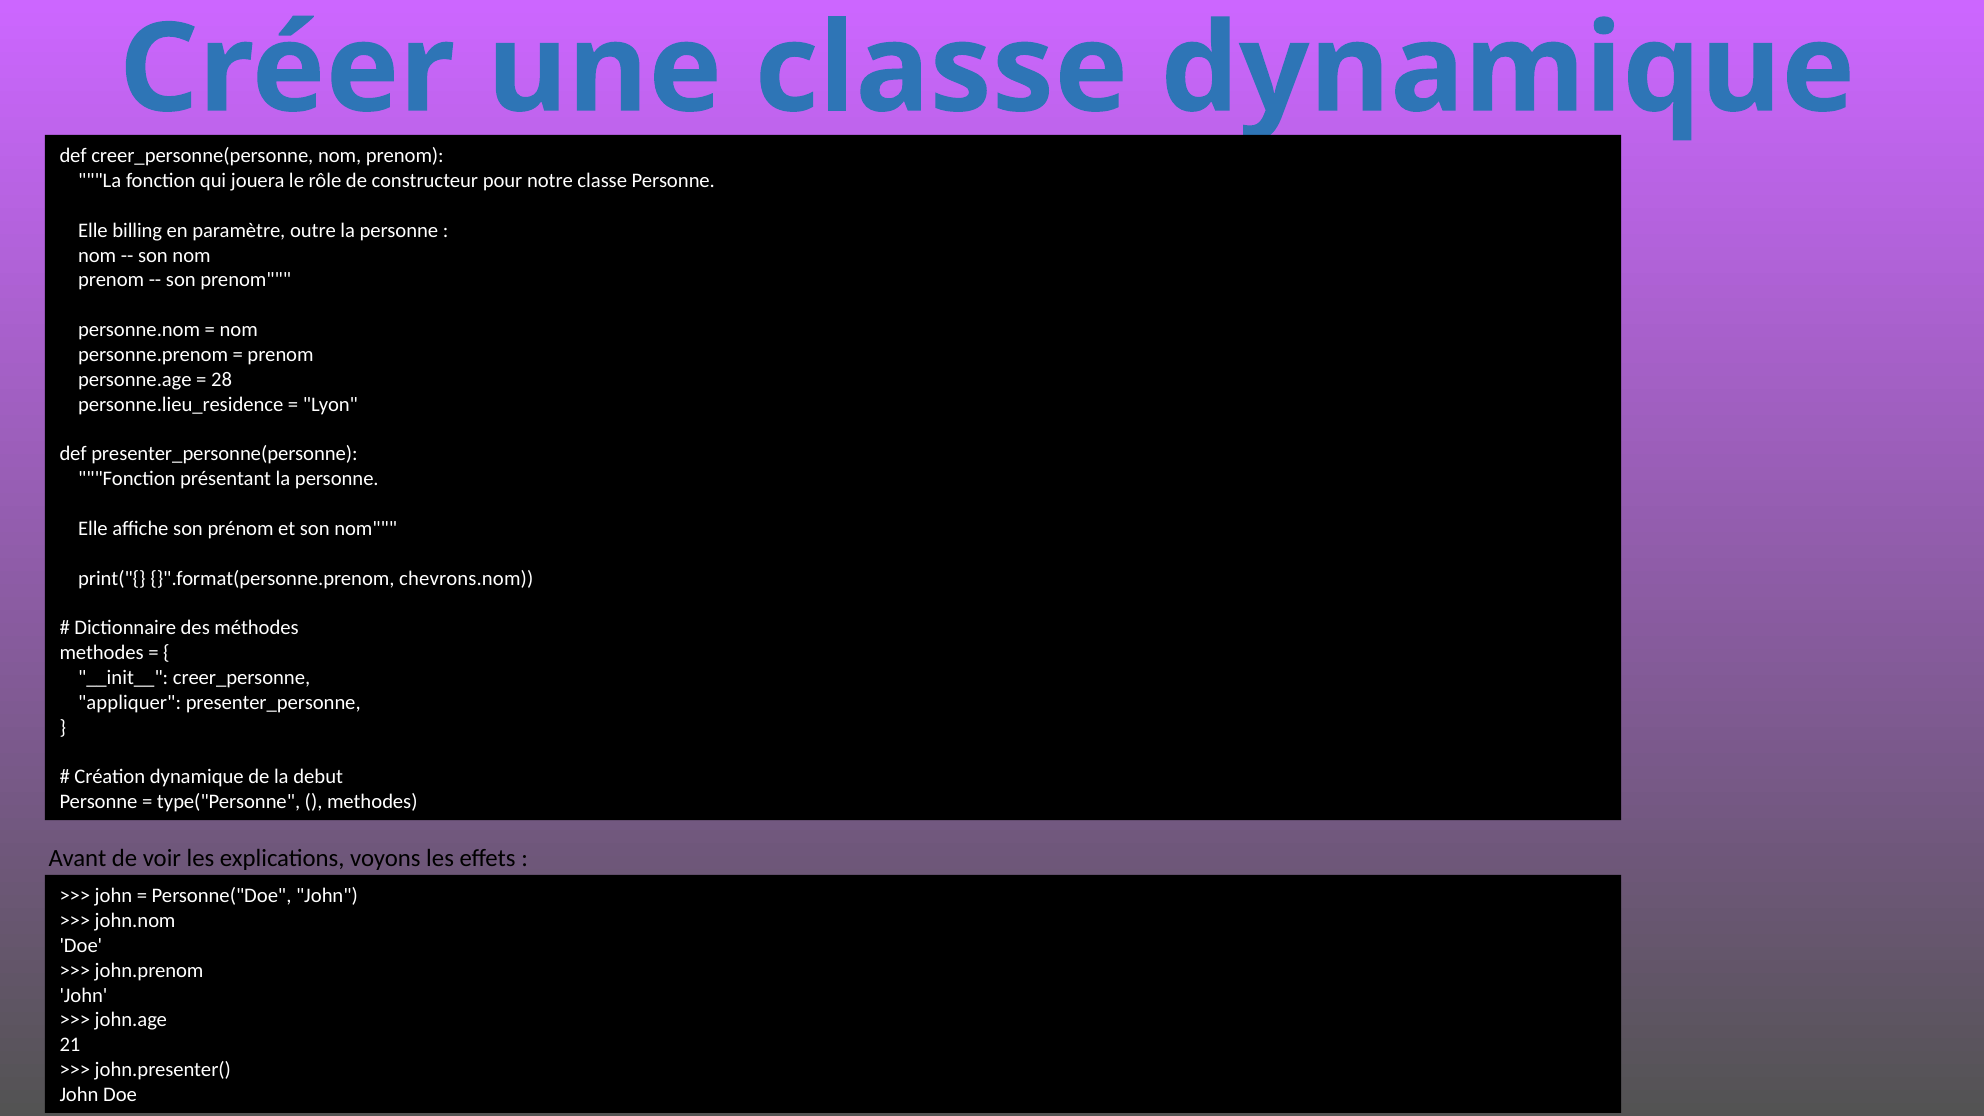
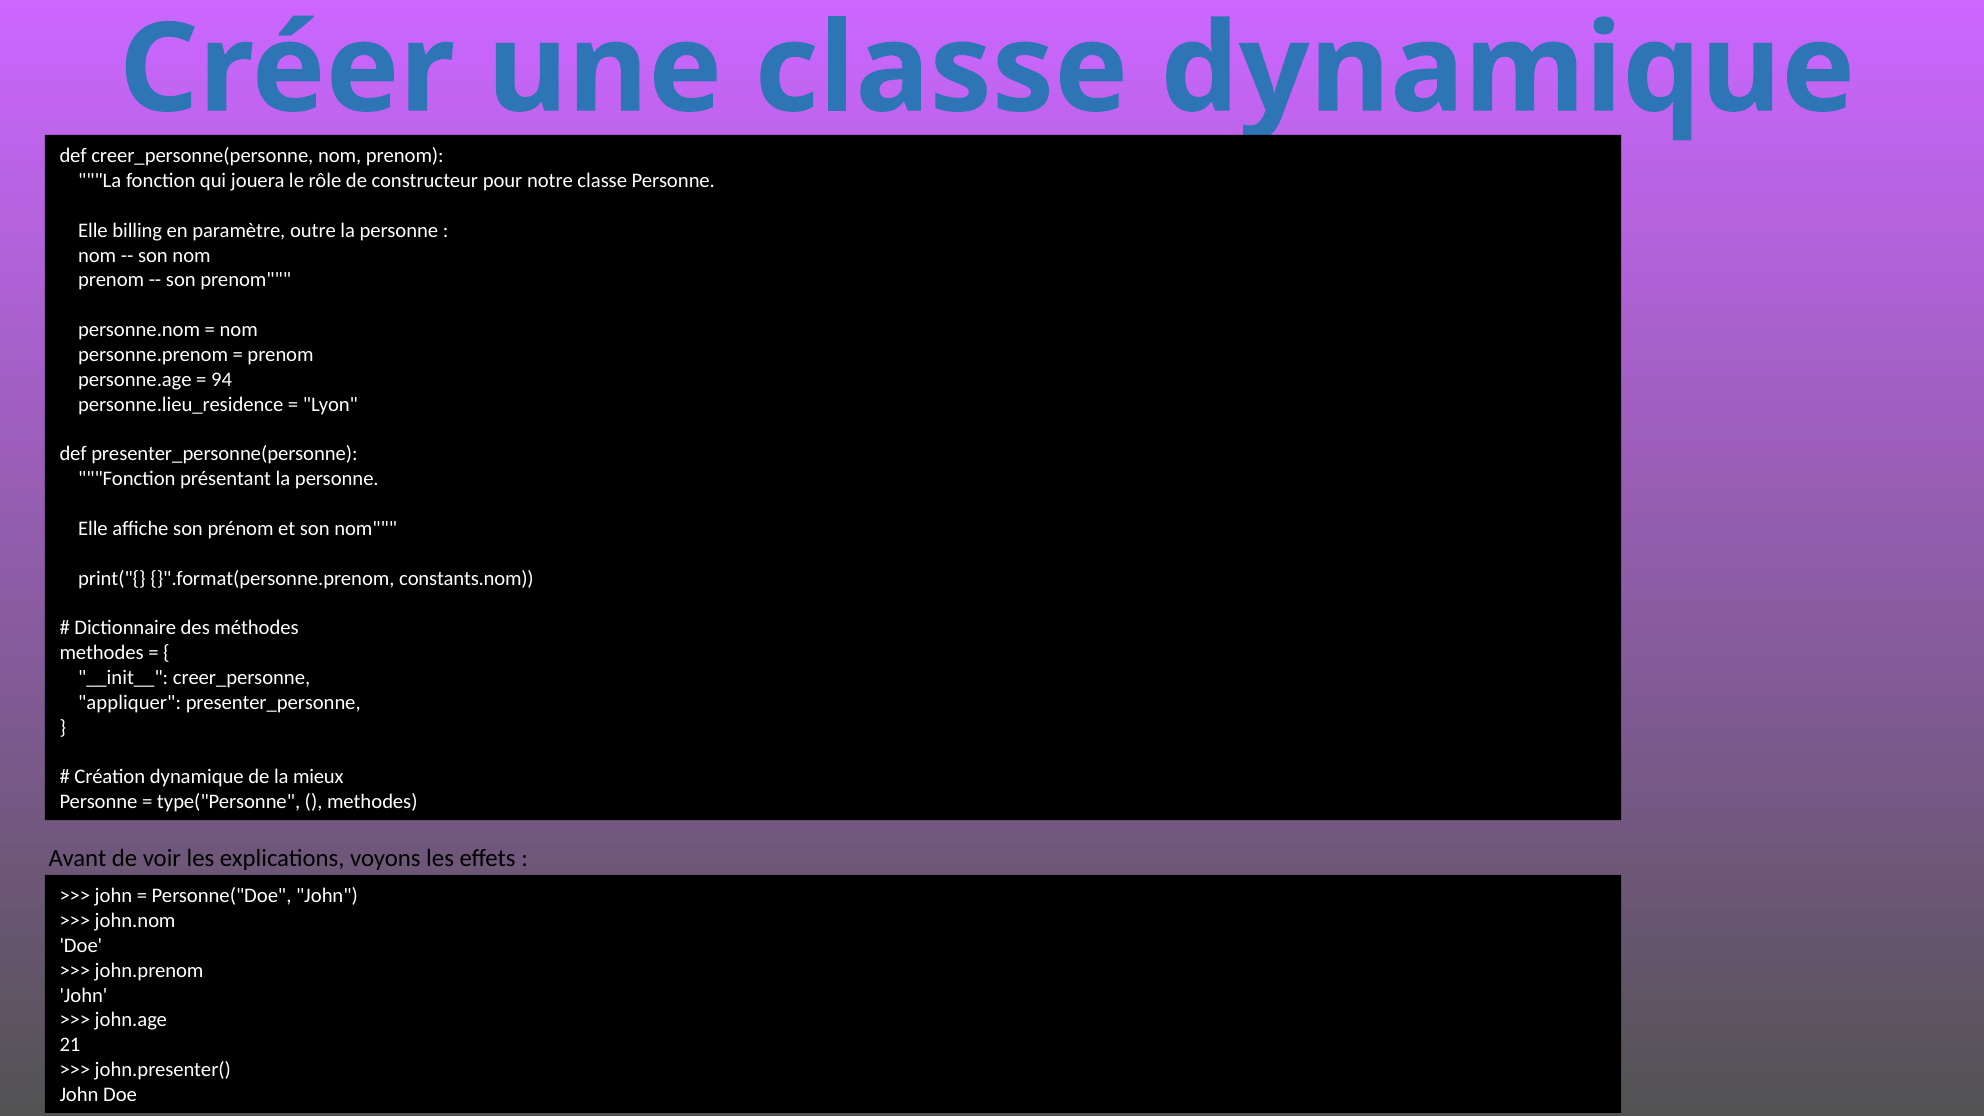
28: 28 -> 94 (222, 380)
chevrons.nom: chevrons.nom -> constants.nom (466, 578)
debut: debut -> mieux (318, 777)
